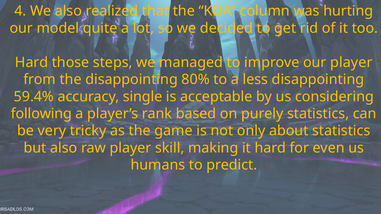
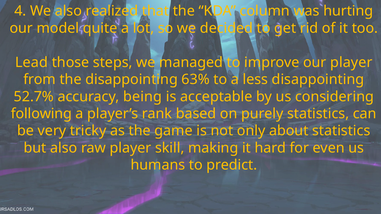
Hard: Hard -> Lead (31, 62)
80%: 80% -> 63% (196, 80)
59.4%: 59.4% -> 52.7% (34, 97)
single: single -> being (142, 97)
